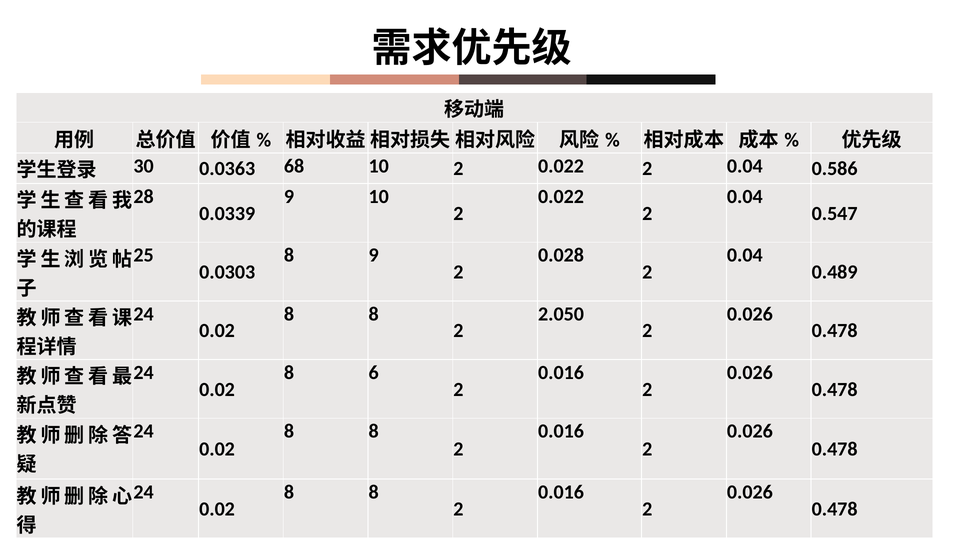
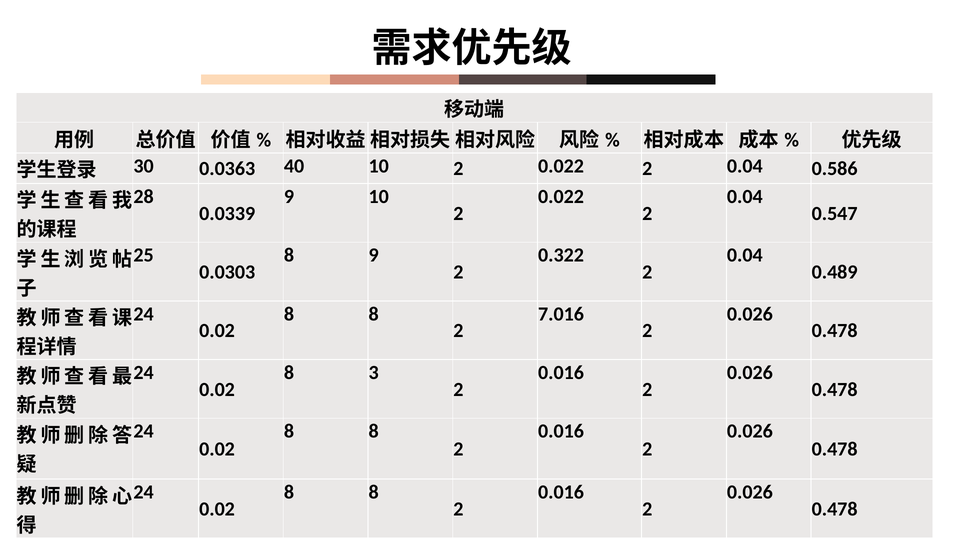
68: 68 -> 40 (294, 166)
0.028: 0.028 -> 0.322 (561, 255)
2.050: 2.050 -> 7.016 (561, 314)
6: 6 -> 3 (374, 373)
